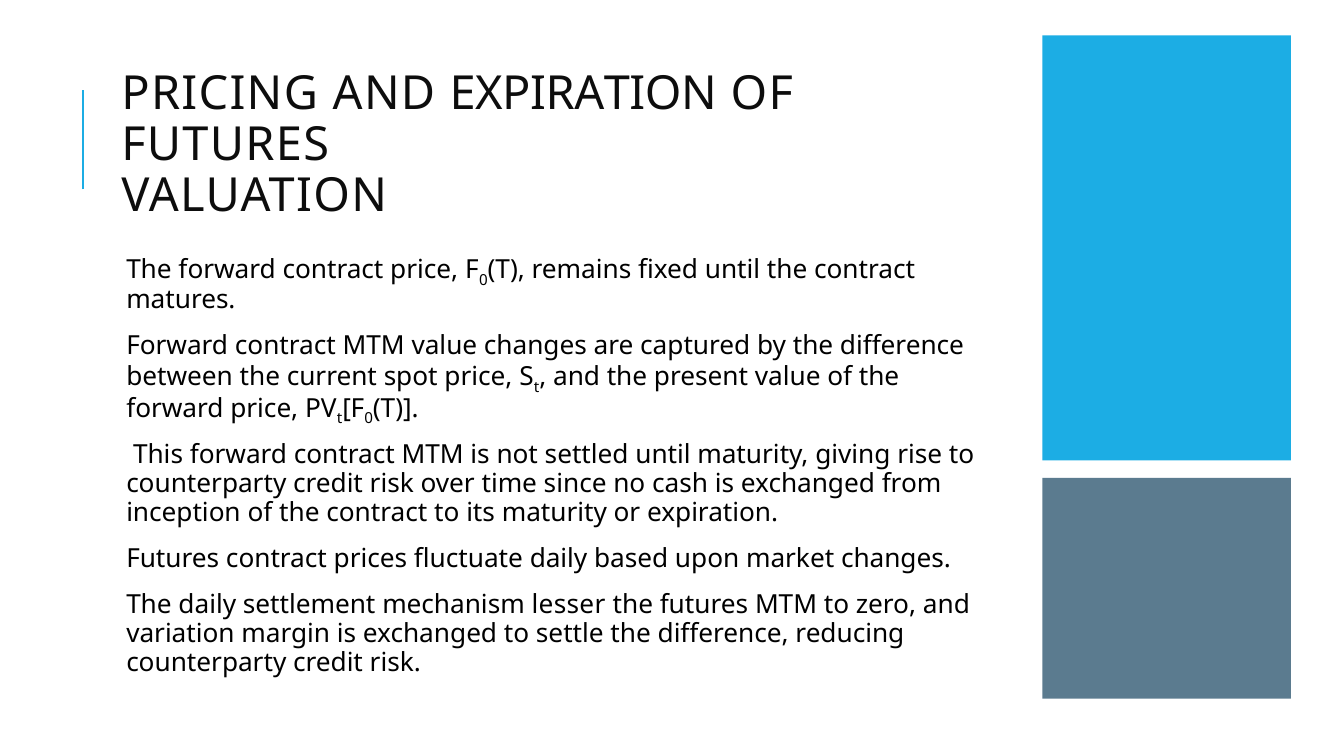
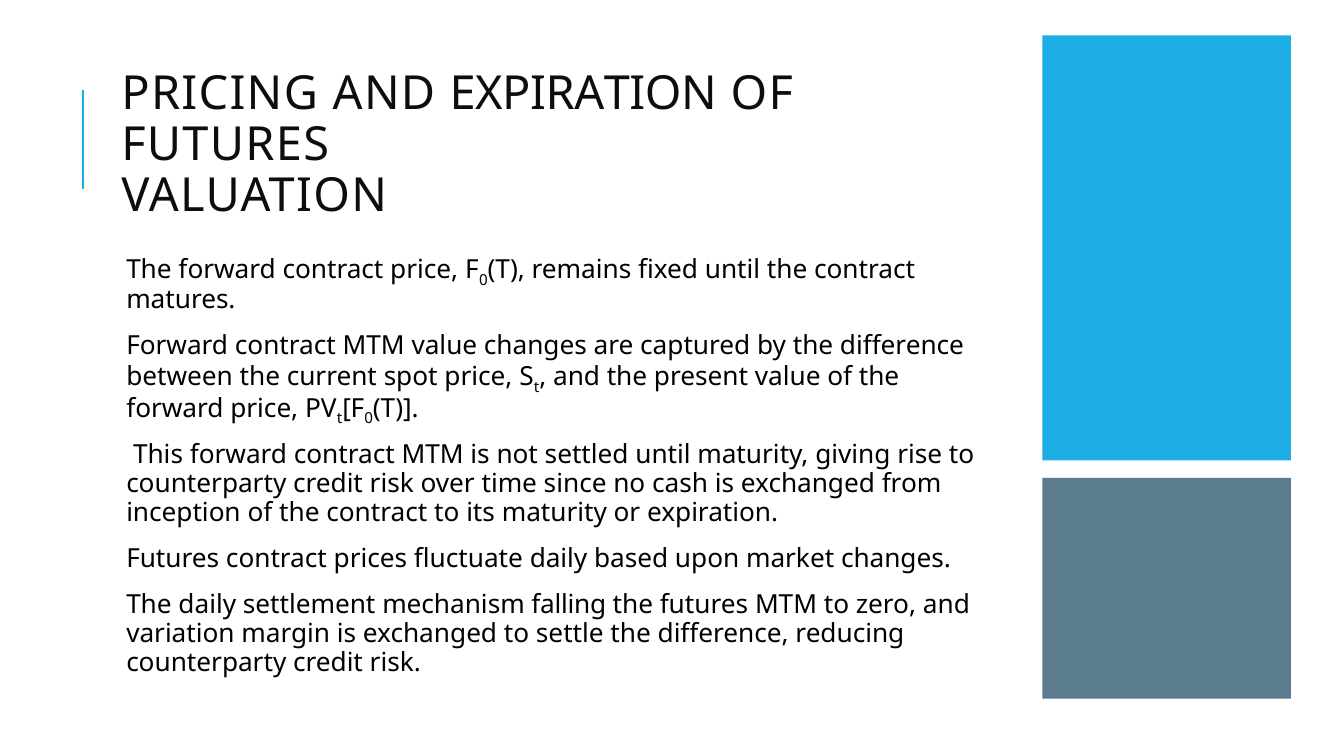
lesser: lesser -> falling (569, 605)
